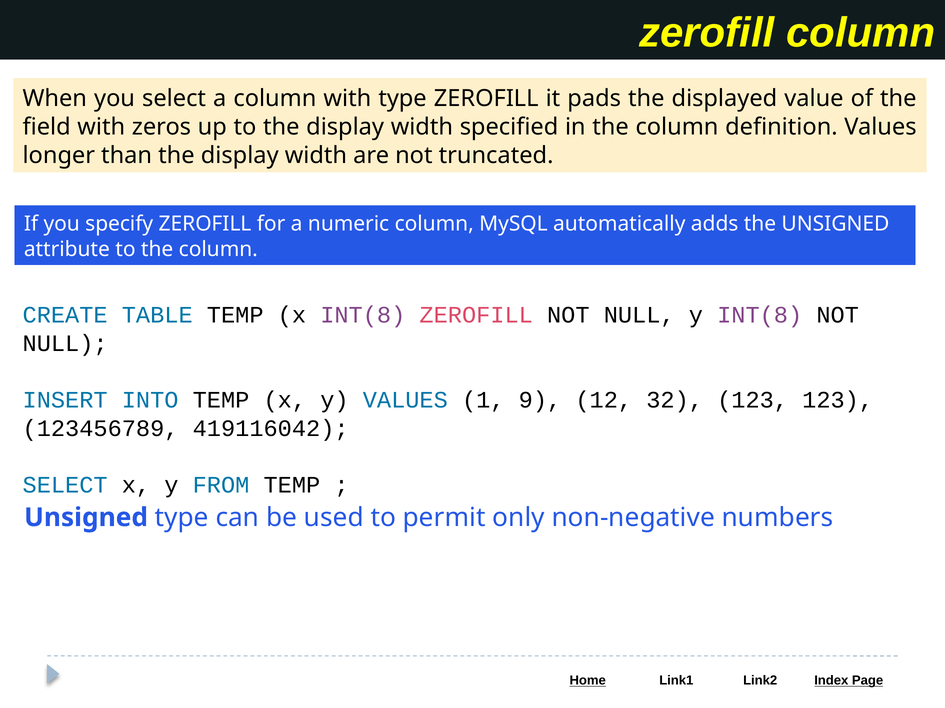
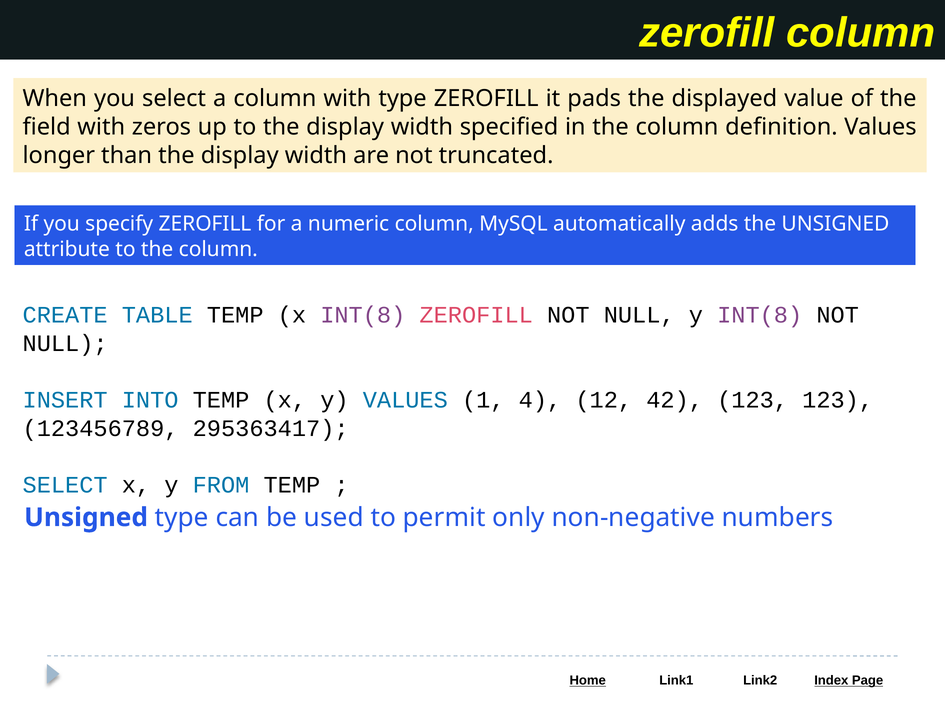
9: 9 -> 4 (540, 400)
32: 32 -> 42 (675, 400)
419116042: 419116042 -> 295363417 (271, 429)
